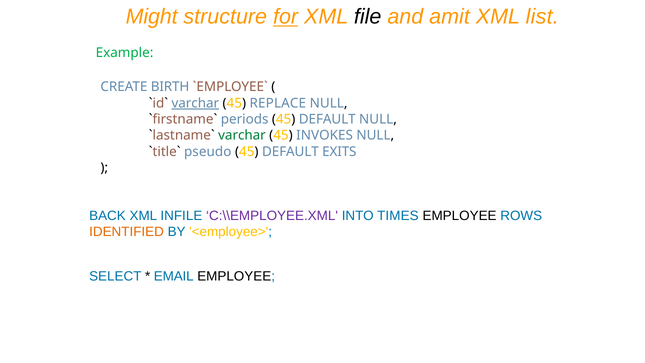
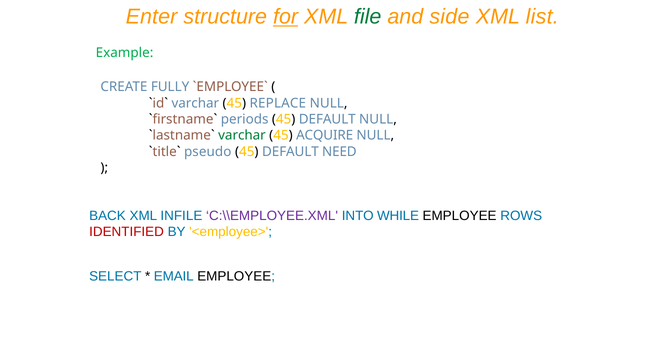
Might: Might -> Enter (152, 17)
file colour: black -> green (368, 17)
amit: amit -> side (449, 17)
BIRTH: BIRTH -> FULLY (170, 87)
varchar underline: present -> none (195, 103)
INVOKES: INVOKES -> ACQUIRE (325, 135)
EXITS: EXITS -> NEED (339, 151)
TIMES: TIMES -> WHILE (398, 216)
IDENTIFIED colour: orange -> red (127, 232)
